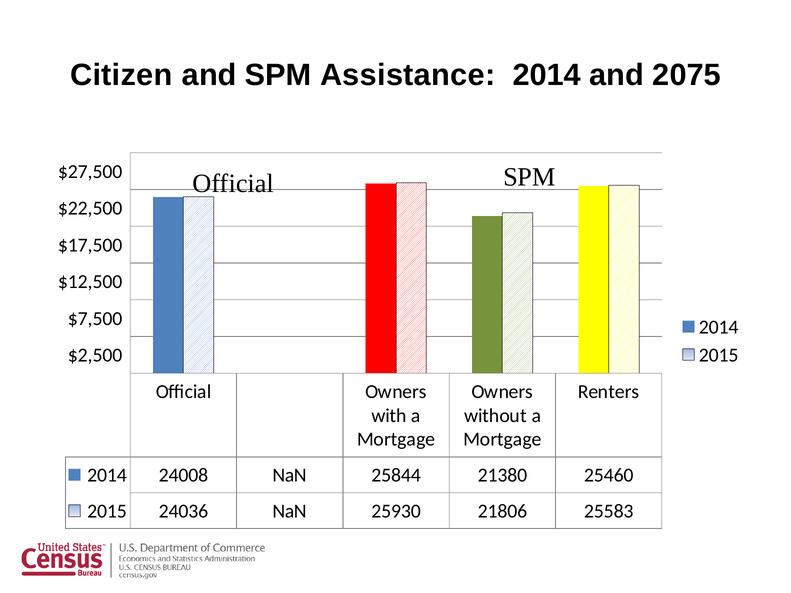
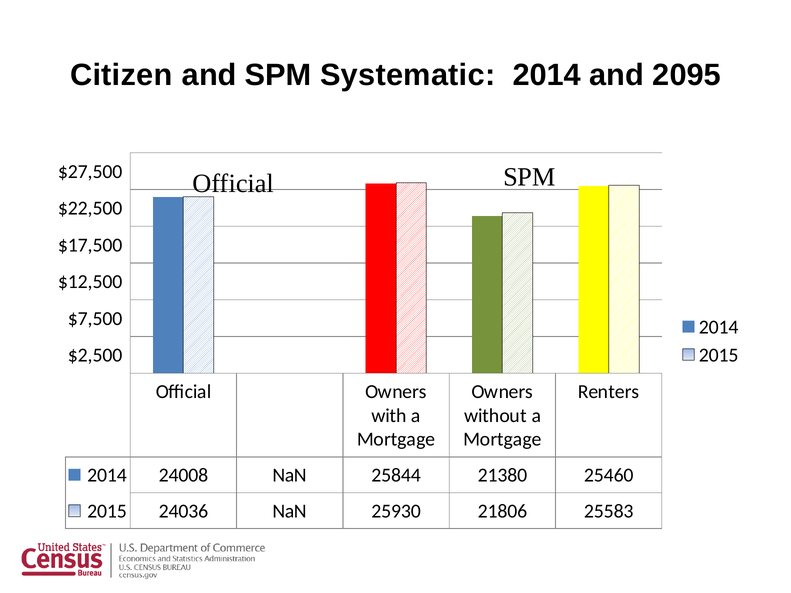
Assistance: Assistance -> Systematic (408, 75)
2075: 2075 -> 2095 (687, 75)
